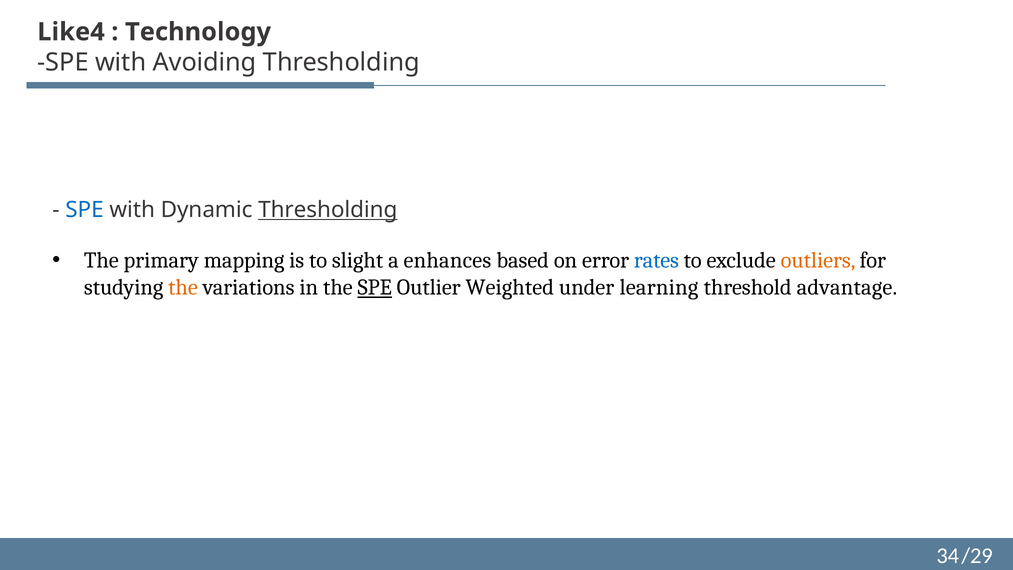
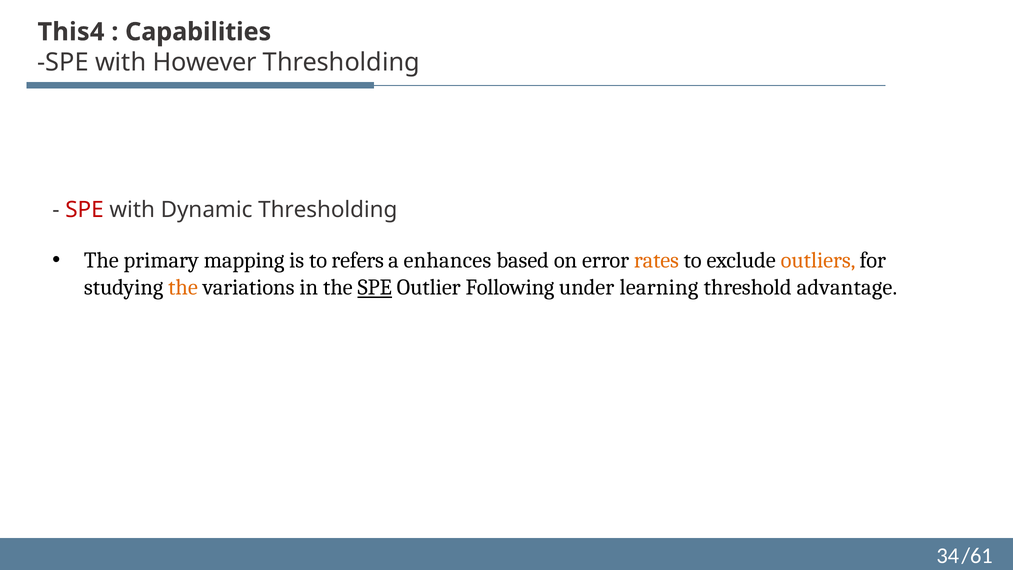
Like4: Like4 -> This4 (71, 32)
Technology: Technology -> Capabilities (198, 32)
Avoiding: Avoiding -> However (205, 62)
SPE colour: blue -> red (84, 210)
Thresholding underline: present -> none (328, 210)
slight: slight -> refers (358, 260)
rates colour: blue -> orange (656, 260)
Weighted: Weighted -> Following (510, 287)
/29: /29 -> /61 (977, 555)
